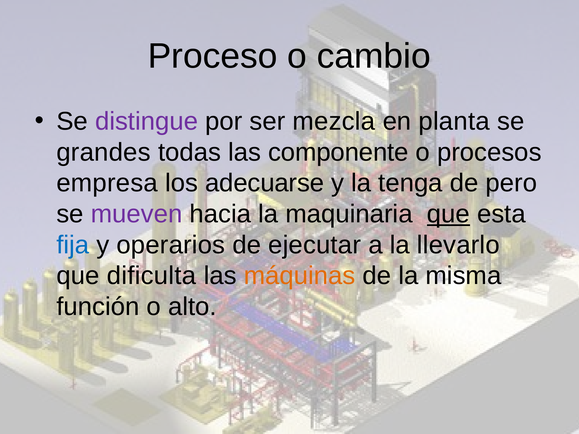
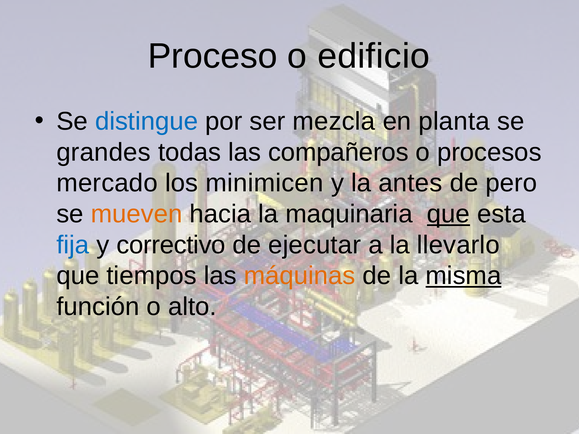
cambio: cambio -> edificio (374, 56)
distingue colour: purple -> blue (147, 121)
componente: componente -> compañeros (338, 152)
empresa: empresa -> mercado (107, 183)
adecuarse: adecuarse -> minimicen (264, 183)
tenga: tenga -> antes (410, 183)
mueven colour: purple -> orange (137, 214)
operarios: operarios -> correctivo (171, 245)
dificulta: dificulta -> tiempos (152, 276)
misma underline: none -> present (463, 276)
